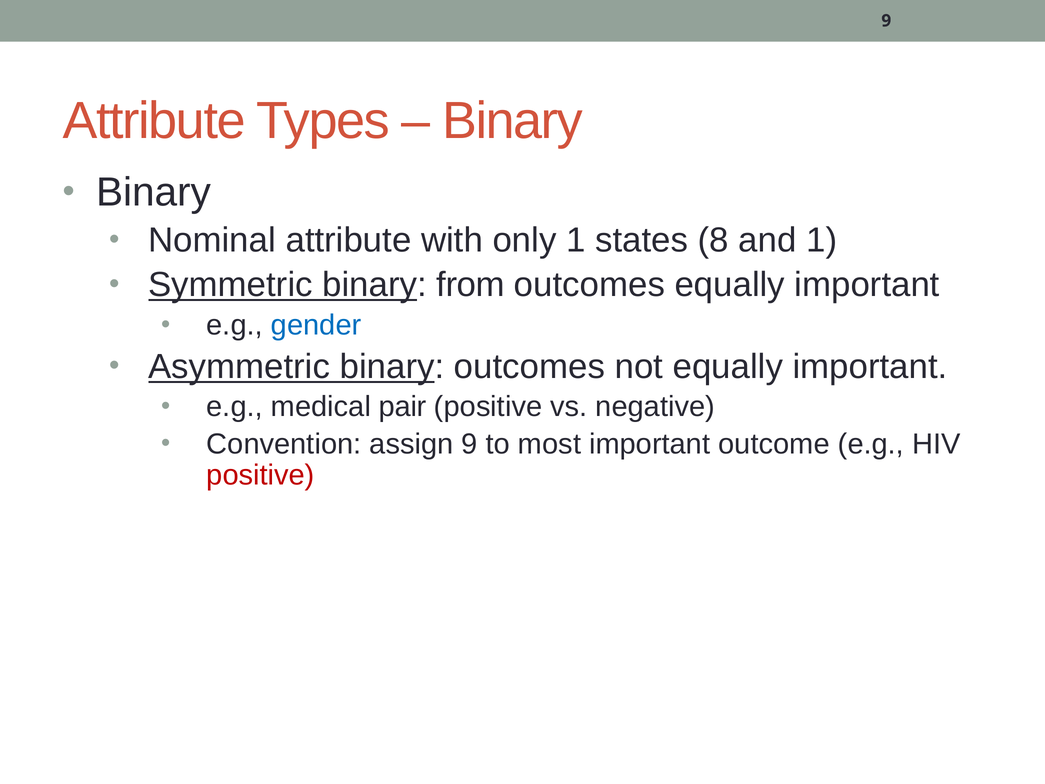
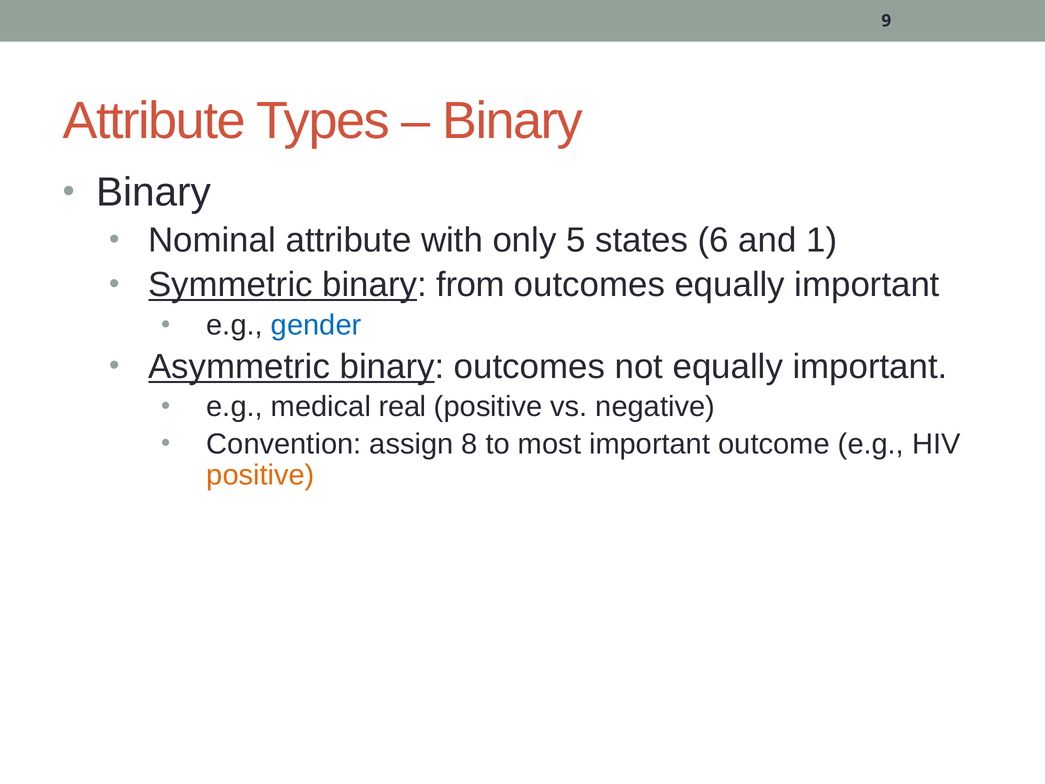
only 1: 1 -> 5 (576, 240)
8: 8 -> 6 (713, 240)
pair: pair -> real (403, 407)
assign 9: 9 -> 8 (470, 444)
positive colour: red -> orange (260, 475)
